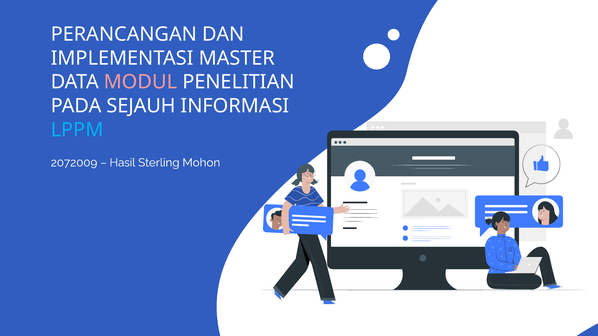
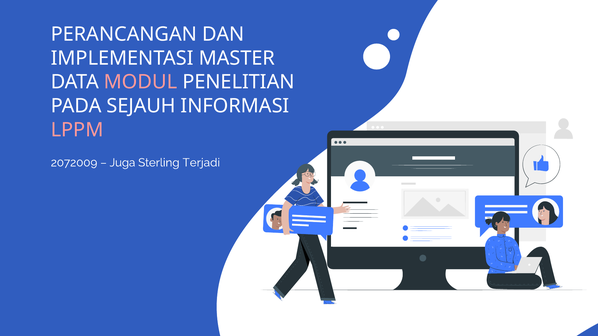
LPPM colour: light blue -> pink (77, 130)
Hasil: Hasil -> Juga (122, 163)
Mohon: Mohon -> Terjadi (201, 163)
